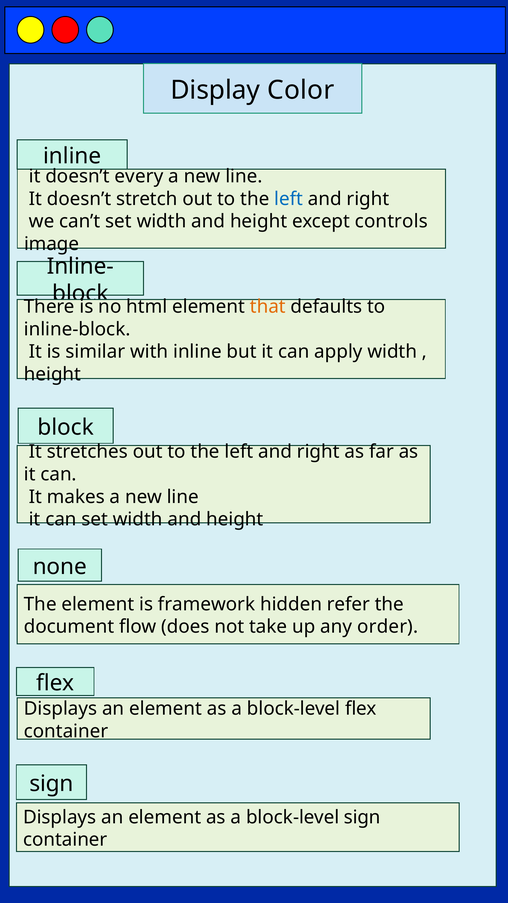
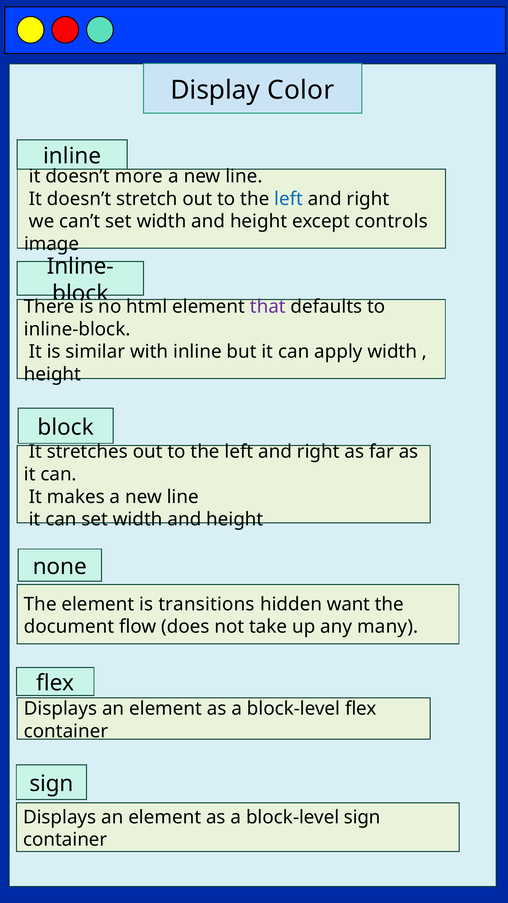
every: every -> more (139, 176)
that colour: orange -> purple (268, 307)
framework: framework -> transitions (206, 604)
refer: refer -> want (348, 604)
order: order -> many (388, 627)
